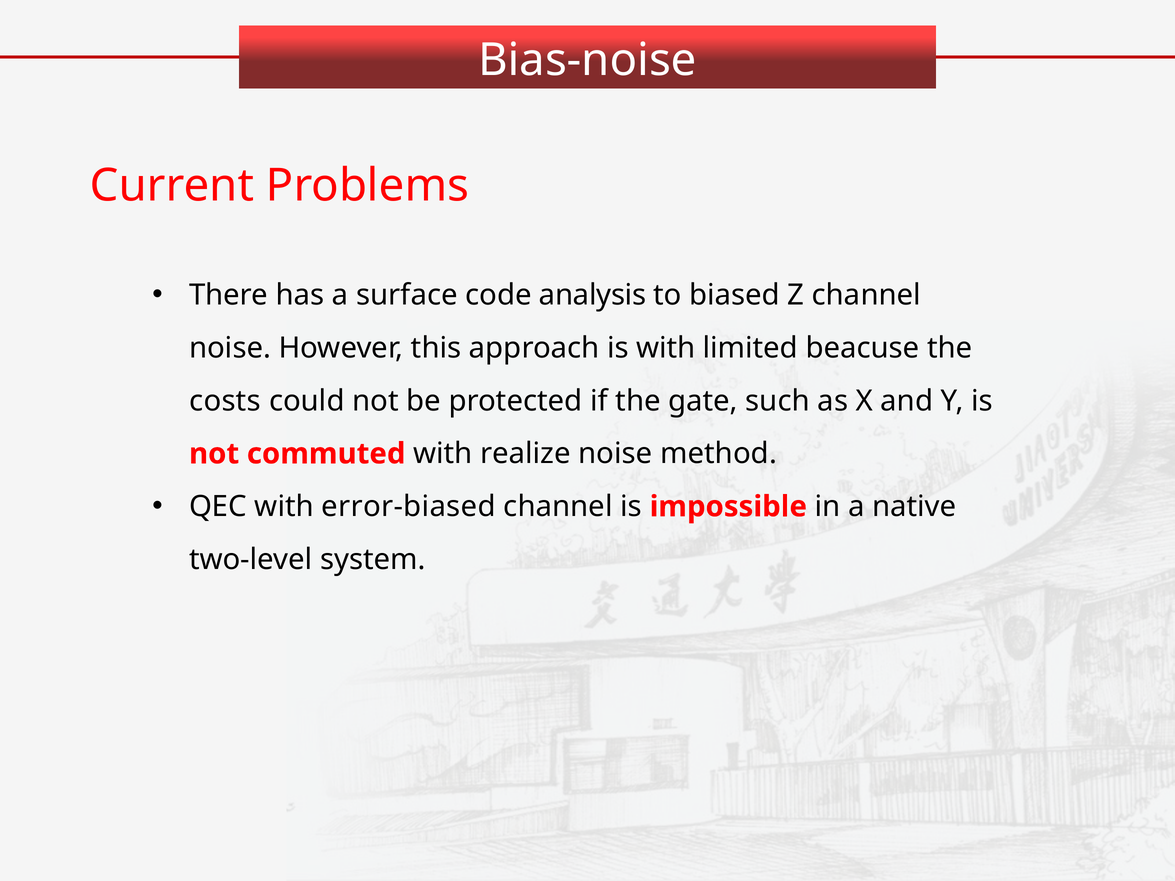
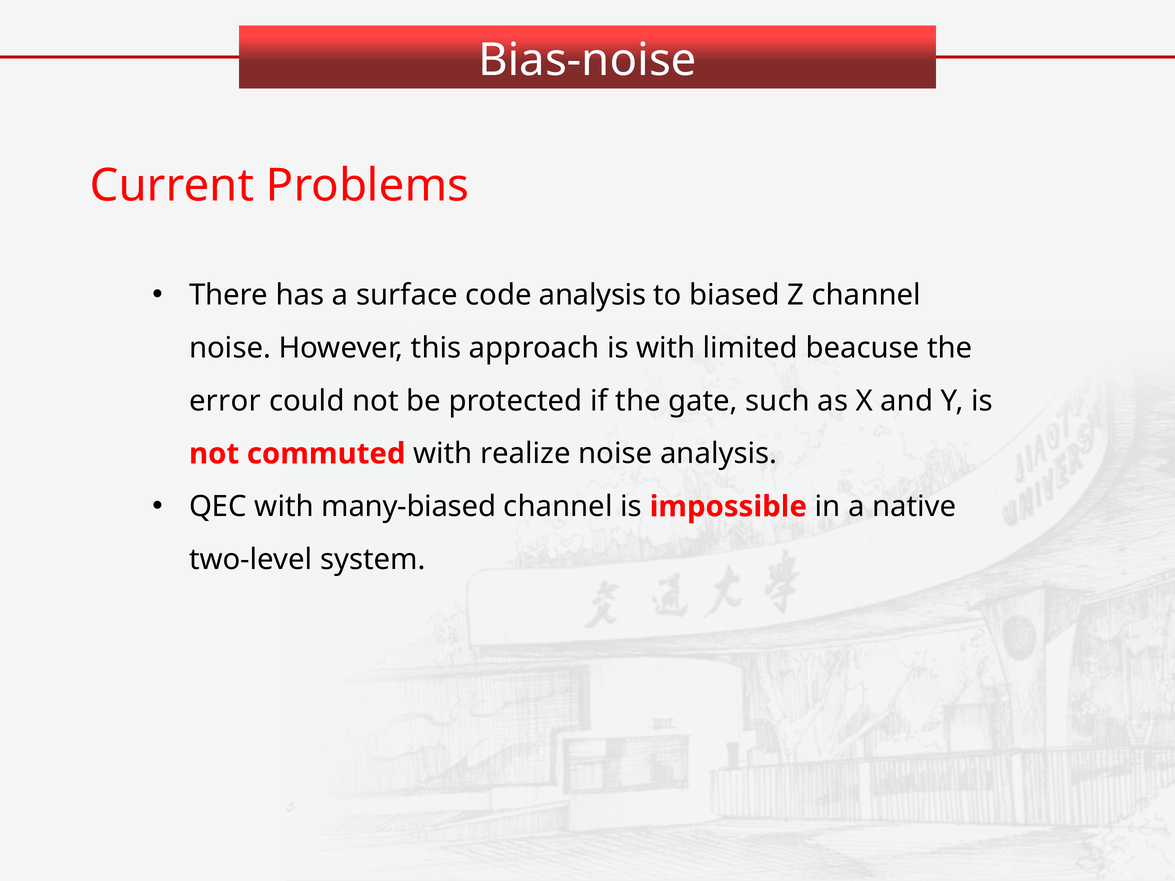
costs: costs -> error (225, 401)
noise method: method -> analysis (719, 454)
error-biased: error-biased -> many-biased (409, 507)
